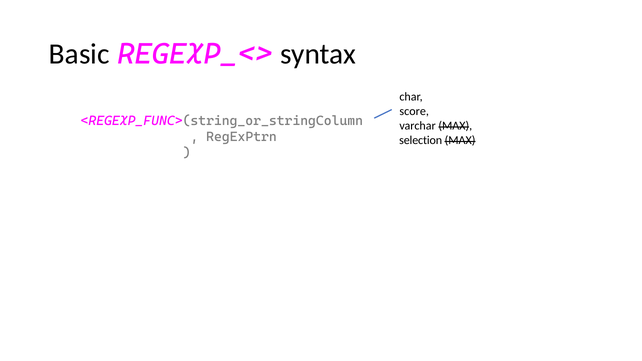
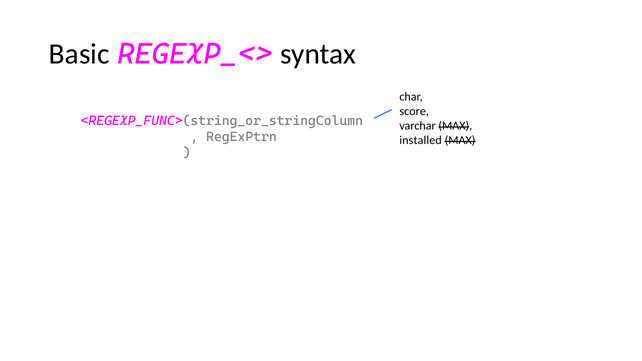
selection: selection -> installed (421, 140)
